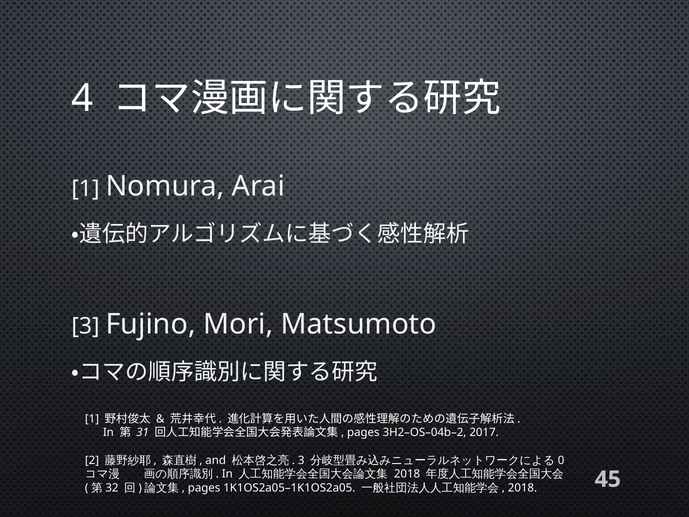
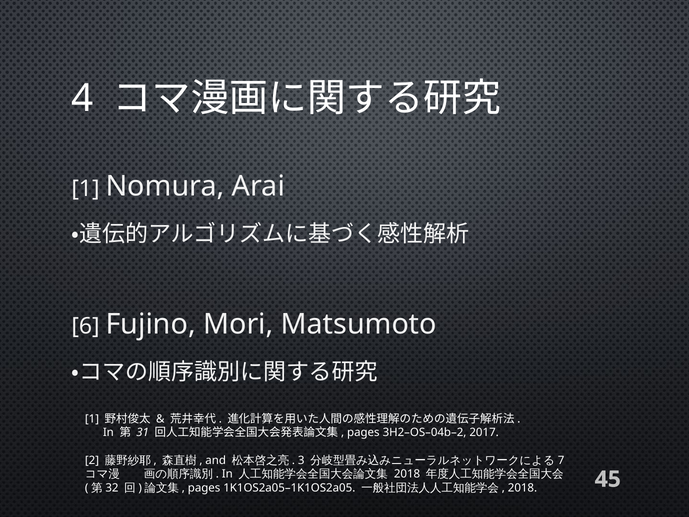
3: 3 -> 6 (86, 326)
0: 0 -> 7 (561, 460)
